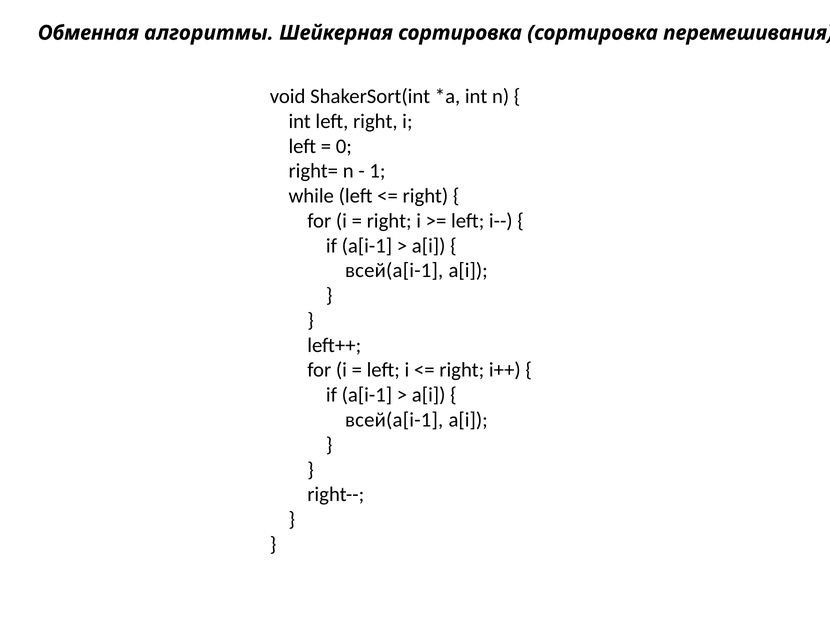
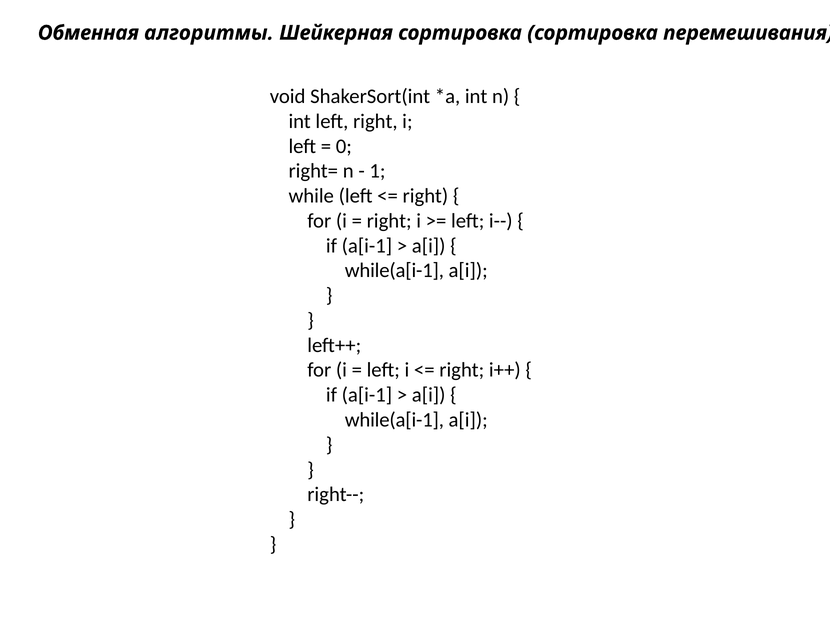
всей(a[i-1: всей(a[i-1 -> while(a[i-1 (394, 271)
всей(a[i-1: всей(a[i-1 -> while(a[i-1 (394, 420)
